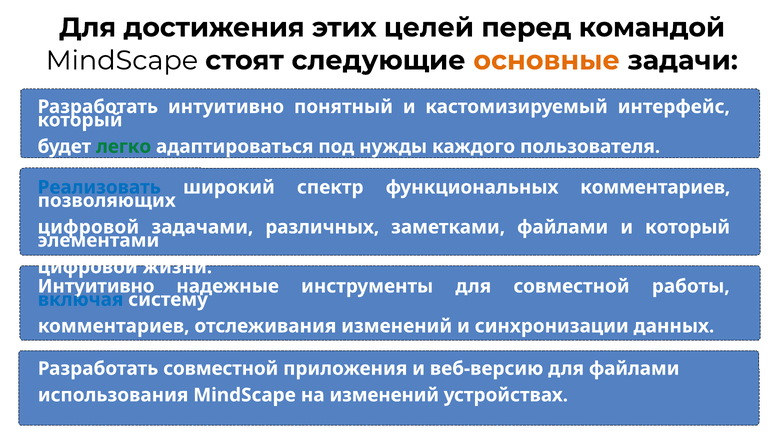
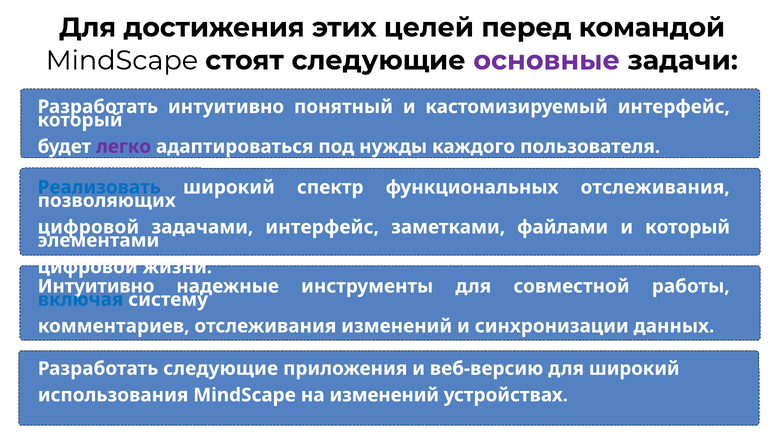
основные colour: orange -> purple (547, 61)
легко colour: green -> purple (124, 147)
функциональных комментариев: комментариев -> отслеживания (655, 187)
задачами различных: различных -> интерфейс (322, 227)
Разработать совместной: совместной -> следующие (221, 369)
для файлами: файлами -> широкий (634, 369)
